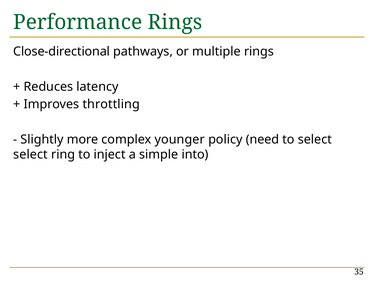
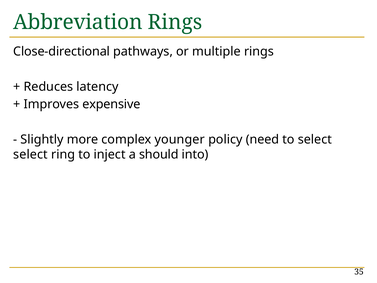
Performance: Performance -> Abbreviation (78, 22)
throttling: throttling -> expensive (111, 104)
simple: simple -> should (159, 154)
